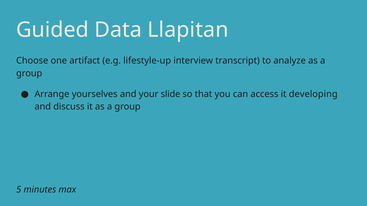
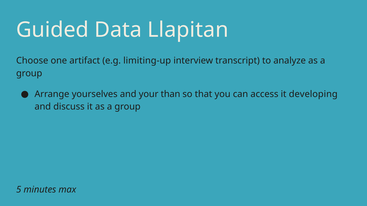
lifestyle-up: lifestyle-up -> limiting-up (147, 61)
slide: slide -> than (171, 94)
